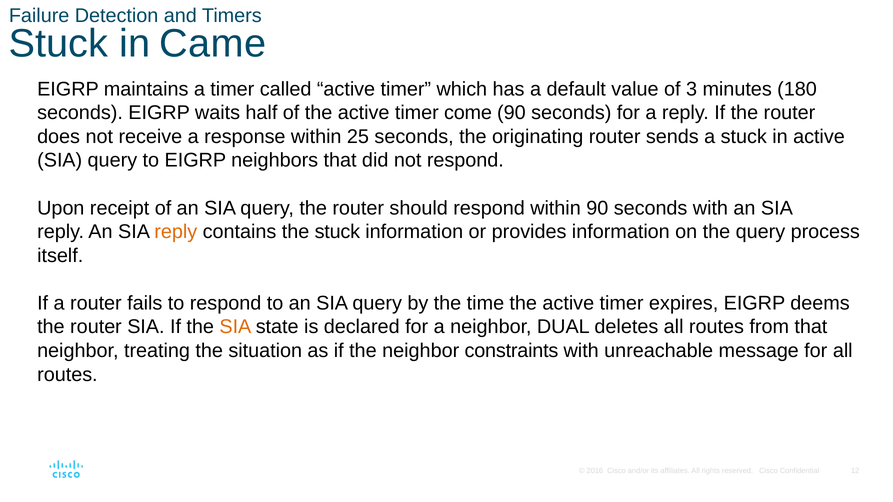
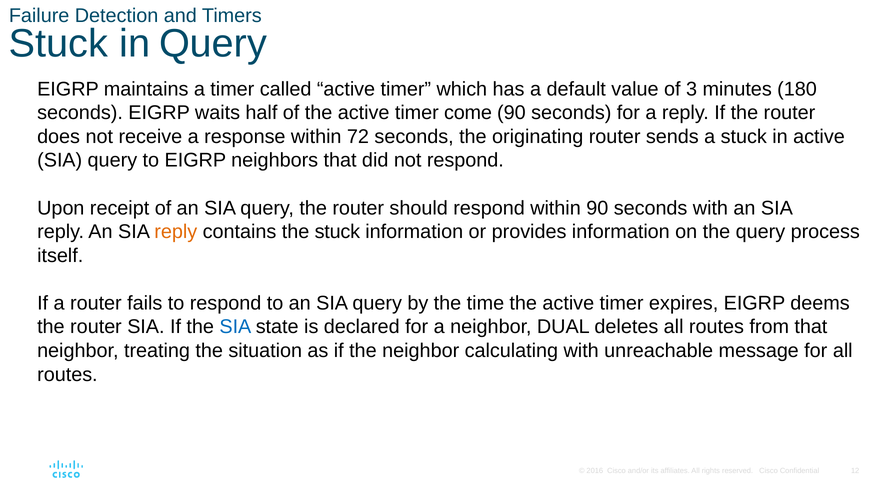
in Came: Came -> Query (213, 44)
25: 25 -> 72 (358, 137)
SIA colour: orange -> blue (235, 327)
constraints: constraints -> calculating (511, 351)
